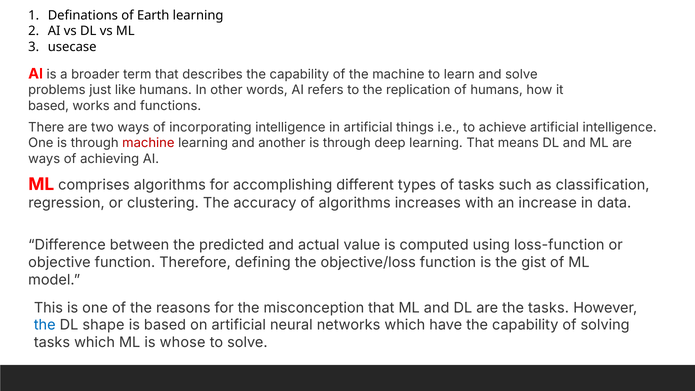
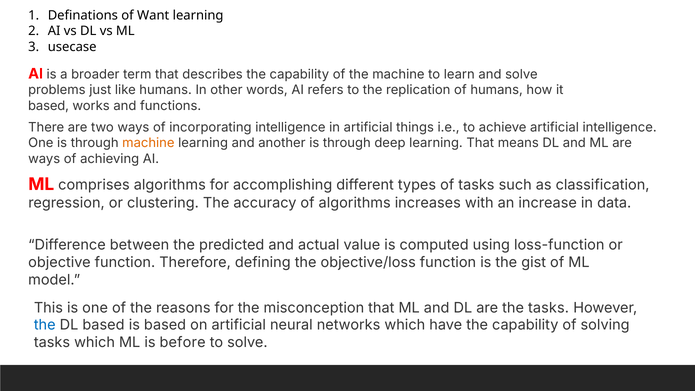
Earth: Earth -> Want (153, 15)
machine colour: red -> orange (148, 143)
DL shape: shape -> based (104, 325)
whose: whose -> before (183, 342)
